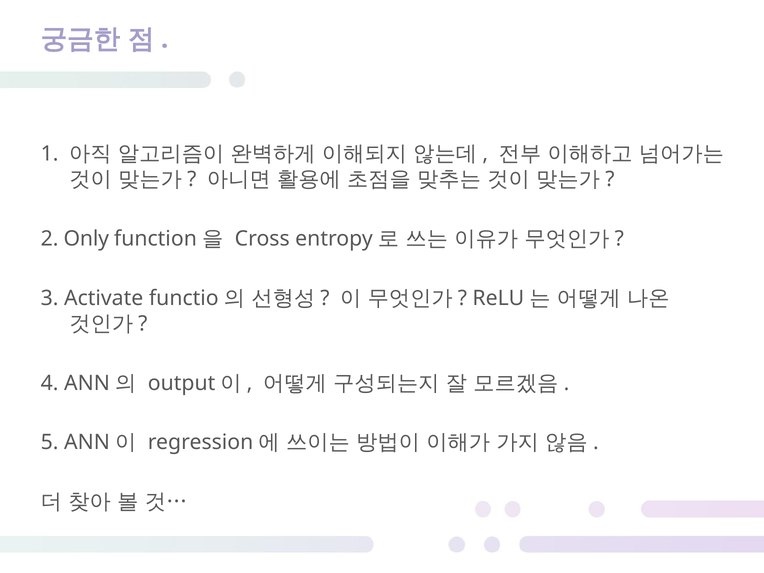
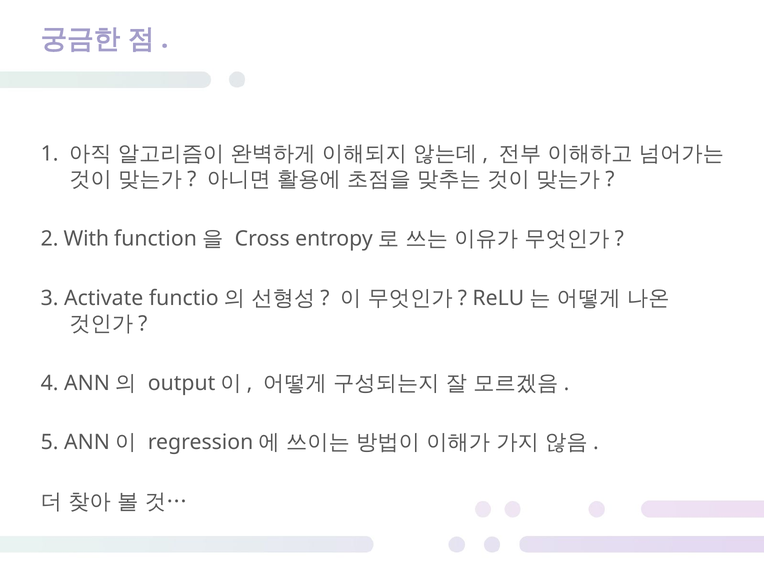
Only: Only -> With (86, 239)
